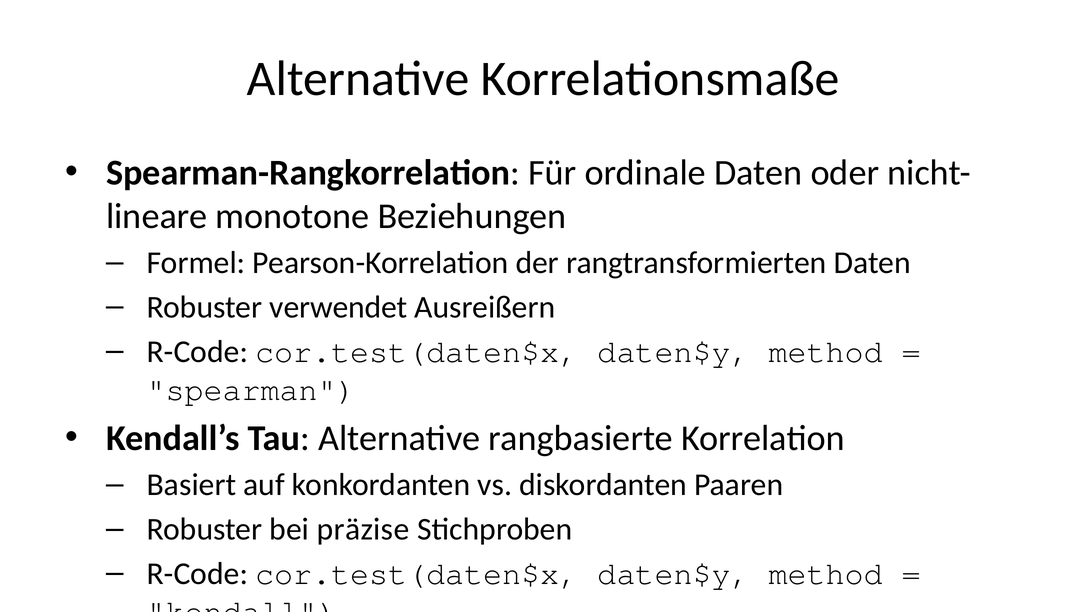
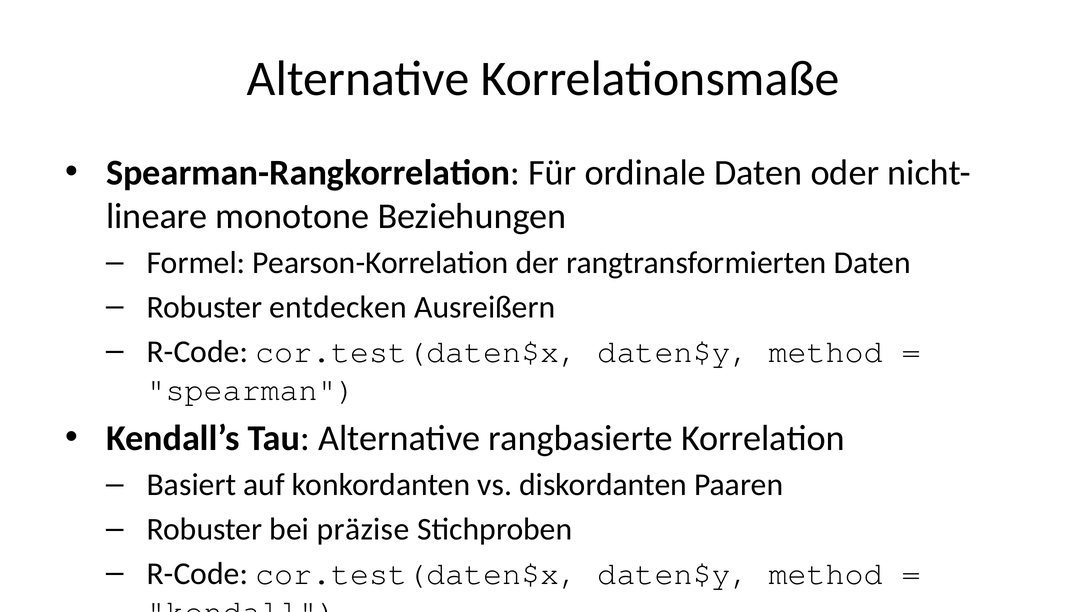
verwendet: verwendet -> entdecken (338, 307)
